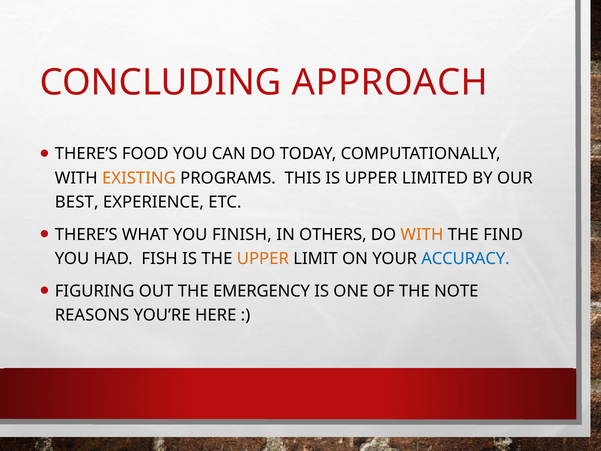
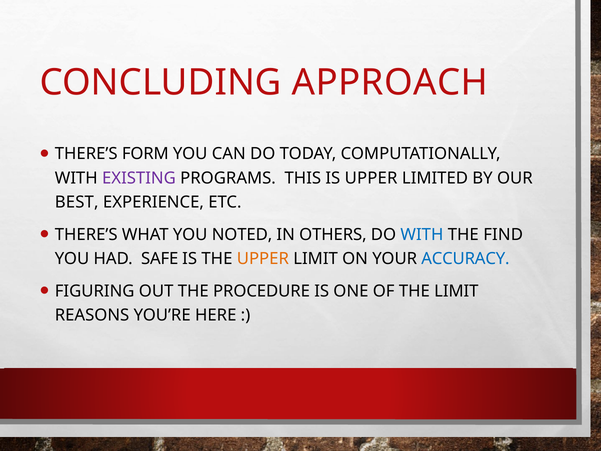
FOOD: FOOD -> FORM (145, 154)
EXISTING colour: orange -> purple (139, 178)
FINISH: FINISH -> NOTED (242, 234)
WITH colour: orange -> blue (422, 234)
FISH: FISH -> SAFE (160, 258)
EMERGENCY: EMERGENCY -> PROCEDURE (261, 291)
THE NOTE: NOTE -> LIMIT (456, 291)
